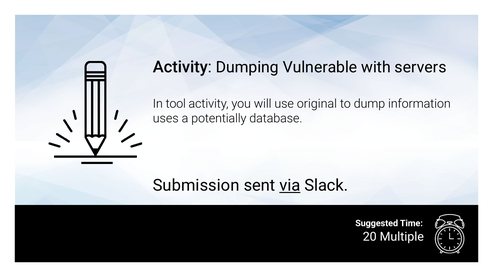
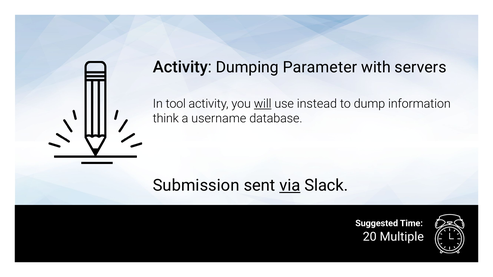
Vulnerable: Vulnerable -> Parameter (320, 67)
will underline: none -> present (263, 104)
original: original -> instead (317, 104)
uses: uses -> think (166, 119)
potentially: potentially -> username (219, 119)
